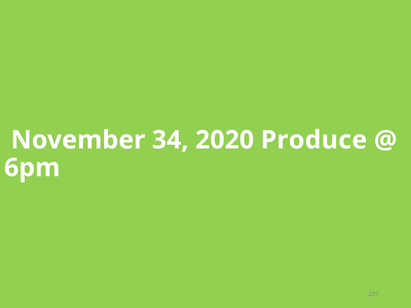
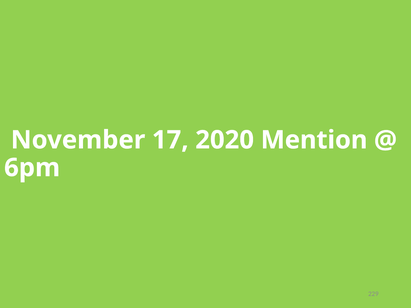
34: 34 -> 17 (170, 140)
Produce: Produce -> Mention (314, 140)
